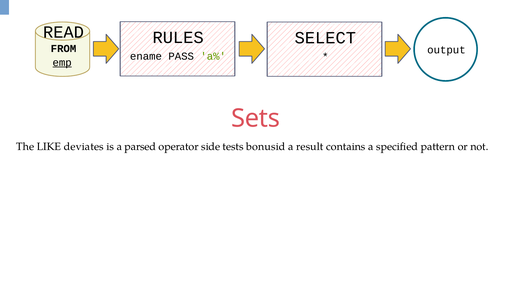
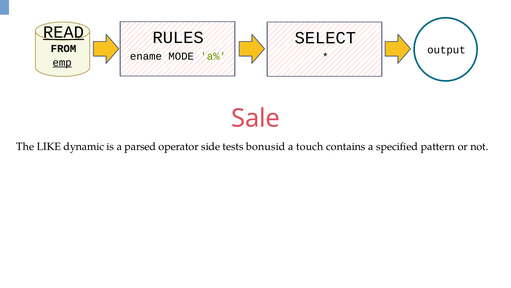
READ underline: none -> present (63, 32)
PASS: PASS -> MODE (181, 56)
Sets: Sets -> Sale (256, 118)
deviates: deviates -> dynamic (84, 146)
result: result -> touch (310, 146)
